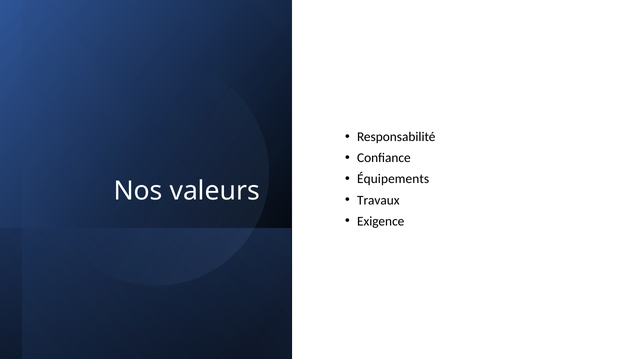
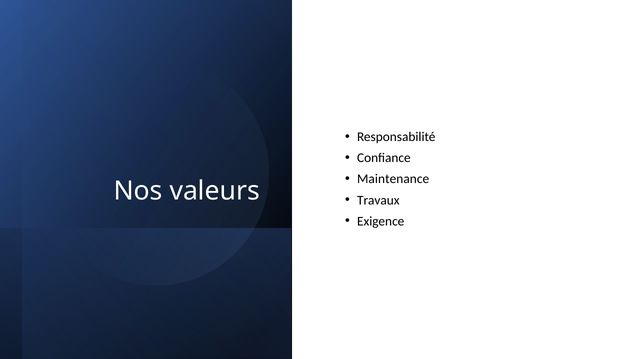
Équipements: Équipements -> Maintenance (393, 179)
